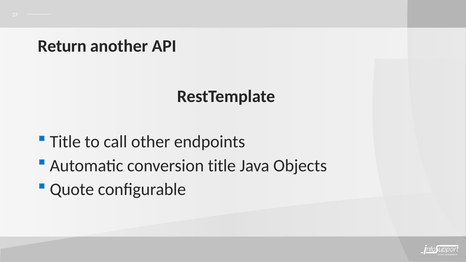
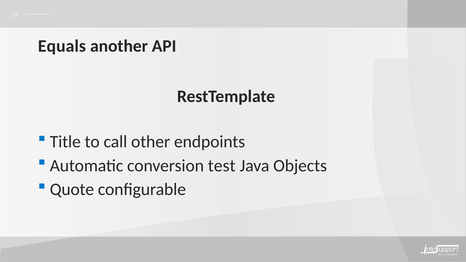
Return: Return -> Equals (62, 46)
conversion title: title -> test (222, 166)
